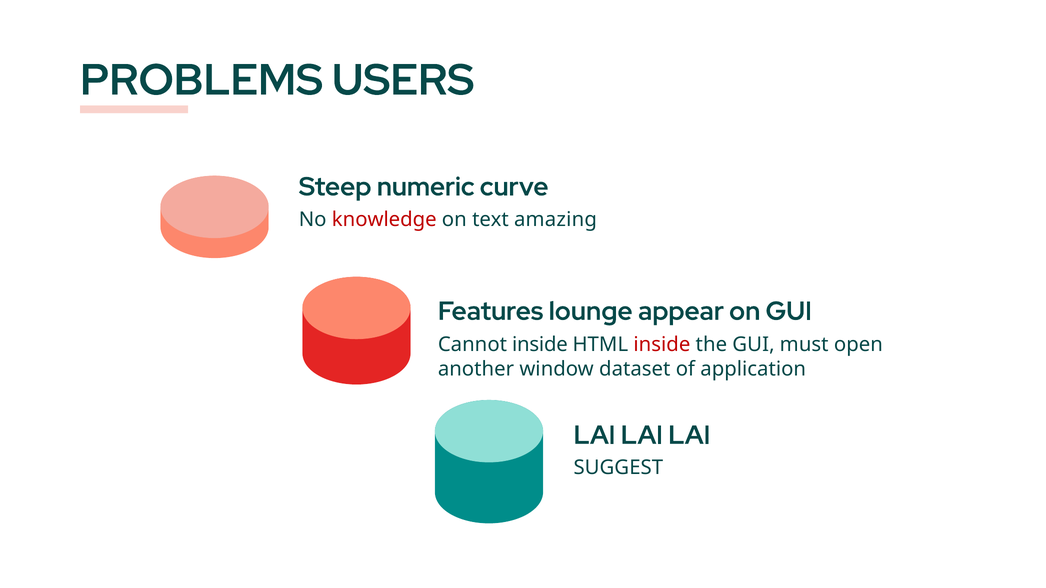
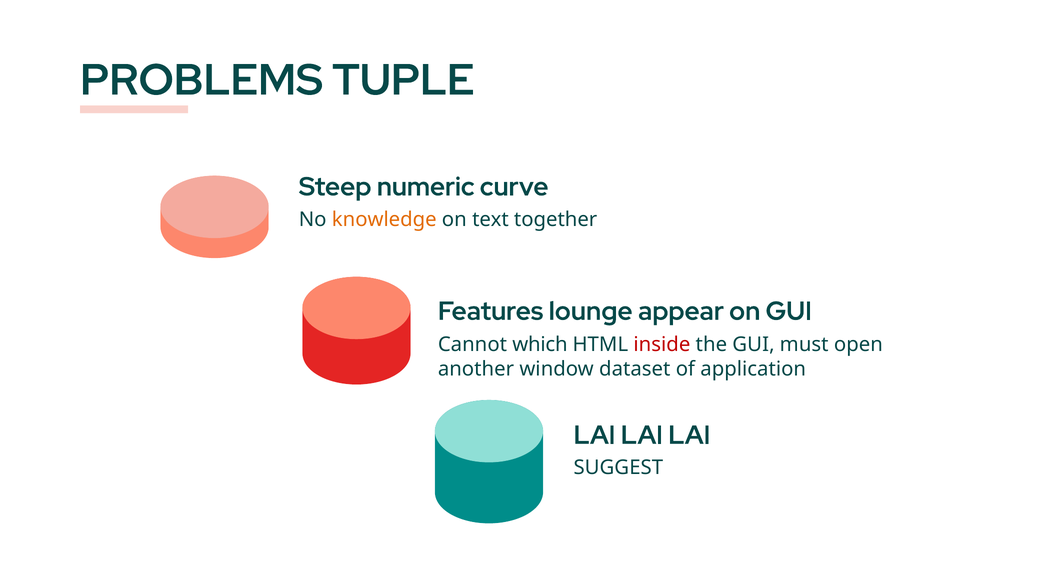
USERS: USERS -> TUPLE (403, 80)
knowledge colour: red -> orange (384, 219)
amazing: amazing -> together (556, 219)
Cannot inside: inside -> which (540, 345)
